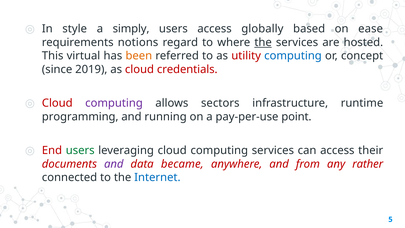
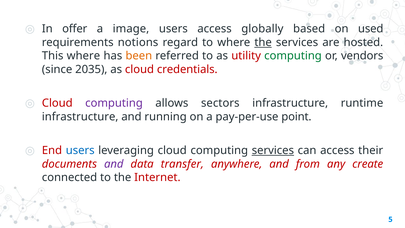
style: style -> offer (75, 29)
simply: simply -> image (131, 29)
ease: ease -> used (371, 29)
This virtual: virtual -> where (83, 56)
computing colour: blue -> green (293, 56)
concept: concept -> vendors (362, 56)
2019: 2019 -> 2035 (91, 69)
programming: programming -> infrastructure (80, 117)
users colour: green -> blue (80, 150)
services underline: none -> present (273, 150)
became: became -> transfer (182, 164)
rather: rather -> create (368, 164)
Internet colour: blue -> red (157, 177)
